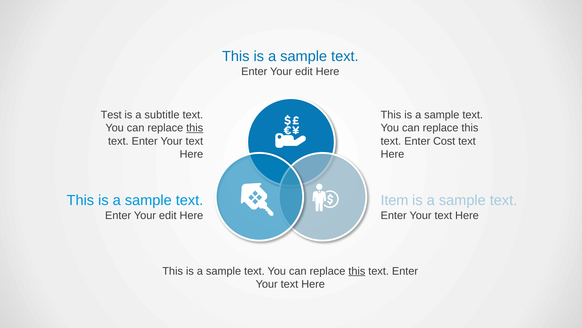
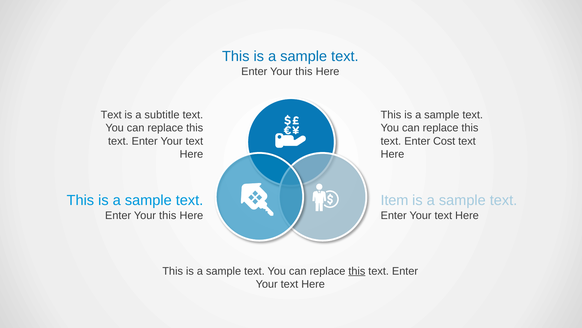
edit: edit -> this (304, 71)
Test: Test -> Text (111, 115)
this underline: present -> none (195, 128)
edit: edit -> this (168, 215)
